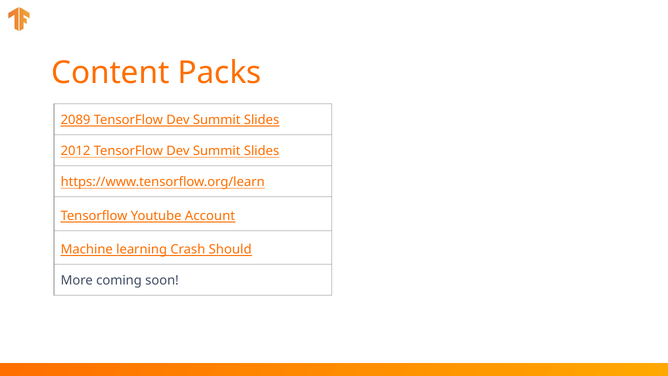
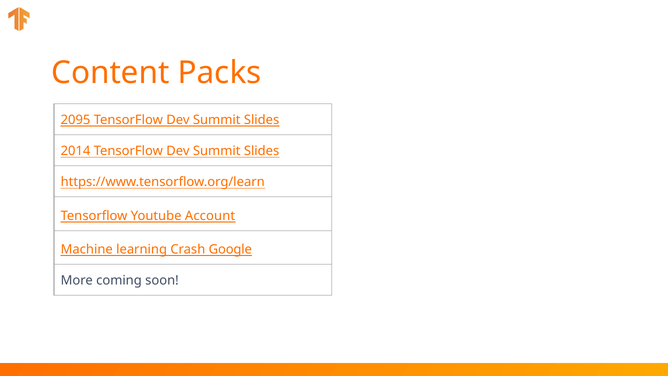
2089: 2089 -> 2095 (76, 120)
2012: 2012 -> 2014 (76, 151)
Should: Should -> Google (230, 249)
